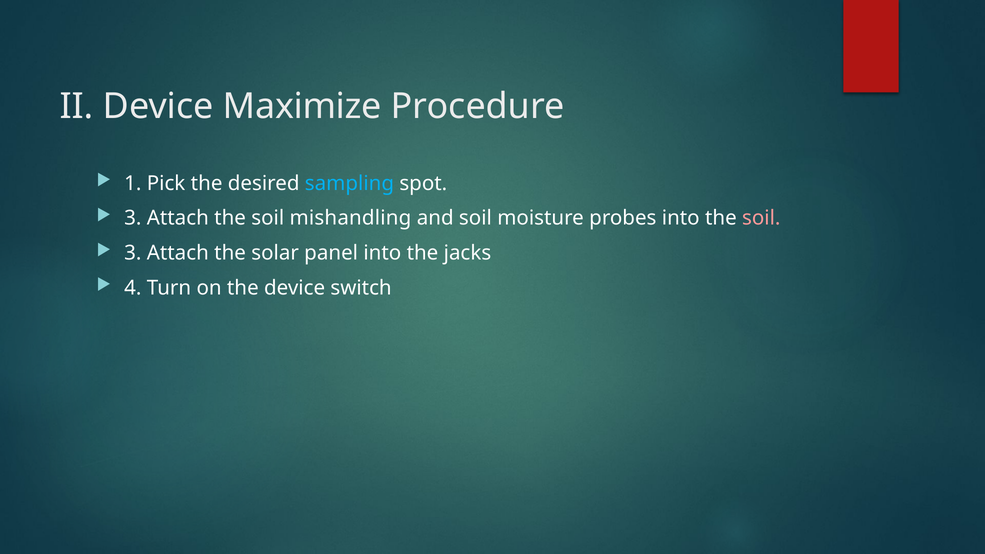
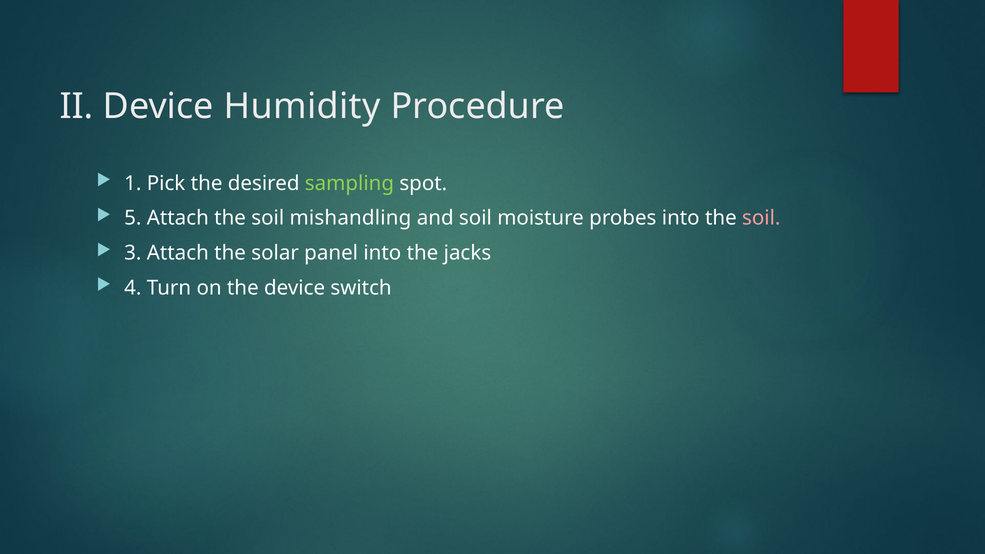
Maximize: Maximize -> Humidity (302, 107)
sampling colour: light blue -> light green (349, 183)
3: 3 -> 5 (133, 218)
